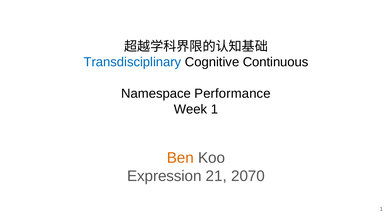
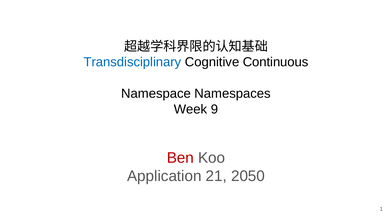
Performance: Performance -> Namespaces (233, 93)
Week 1: 1 -> 9 (214, 109)
Ben colour: orange -> red (180, 158)
Expression: Expression -> Application (164, 176)
2070: 2070 -> 2050 (248, 176)
